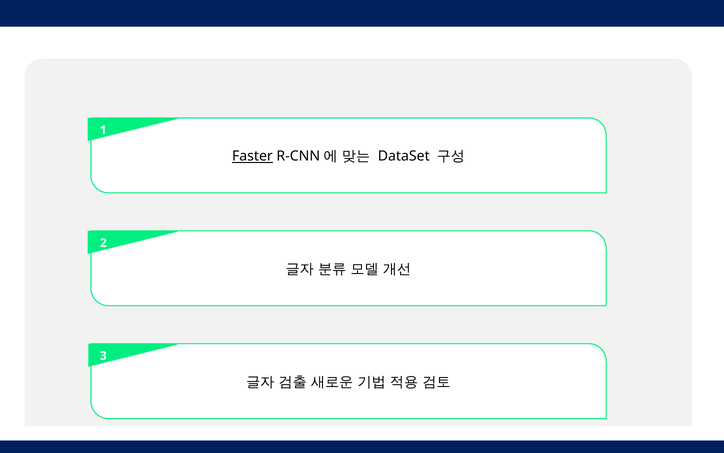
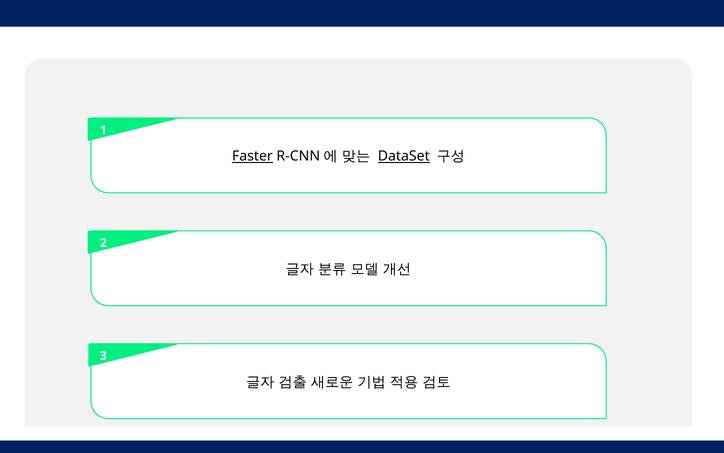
DataSet underline: none -> present (404, 156)
